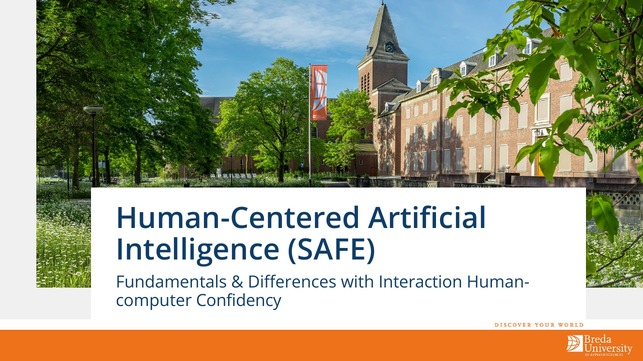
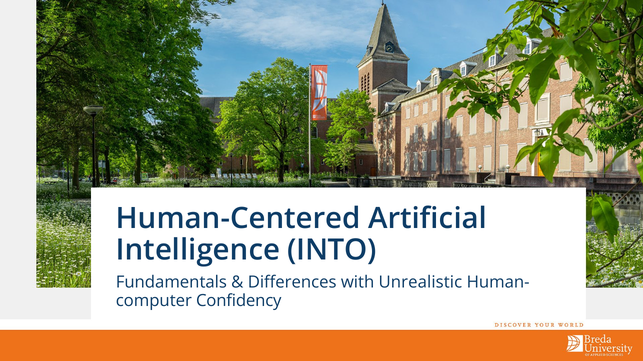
SAFE: SAFE -> INTO (332, 251)
Interaction: Interaction -> Unrealistic (420, 283)
